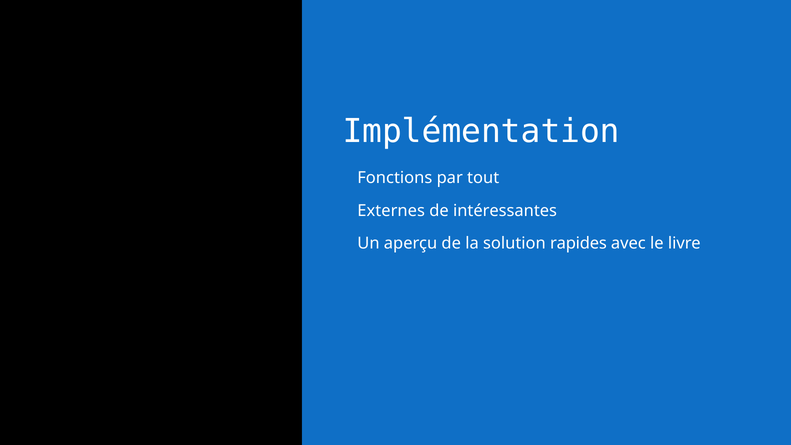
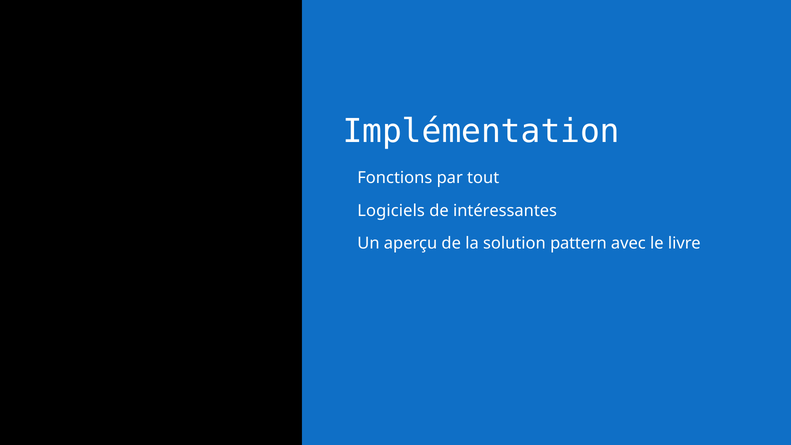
Externes: Externes -> Logiciels (391, 211)
rapides: rapides -> pattern (578, 243)
